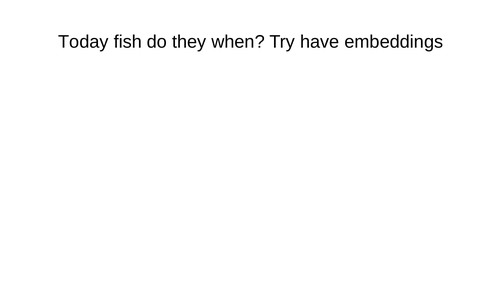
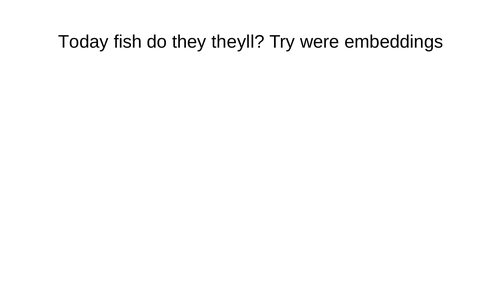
when: when -> theyll (238, 42)
have: have -> were (320, 42)
